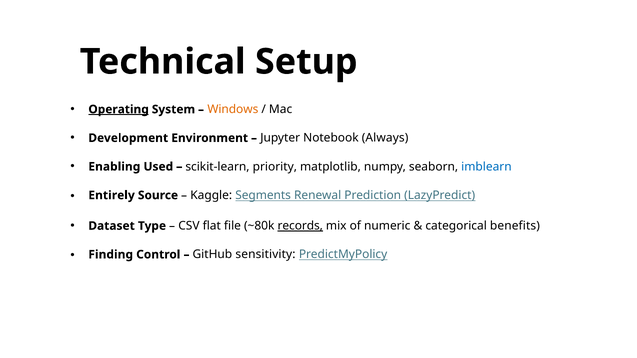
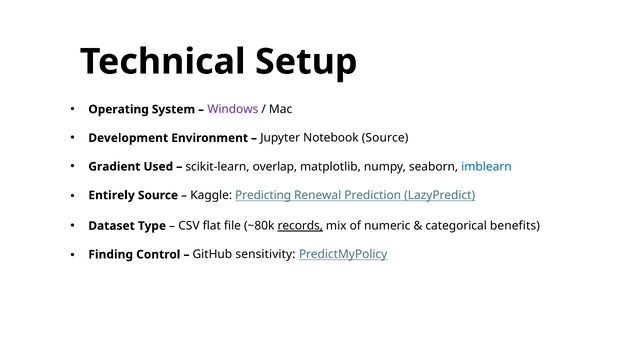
Operating underline: present -> none (119, 109)
Windows colour: orange -> purple (233, 109)
Notebook Always: Always -> Source (385, 138)
Enabling: Enabling -> Gradient (114, 167)
priority: priority -> overlap (275, 167)
Segments: Segments -> Predicting (263, 195)
